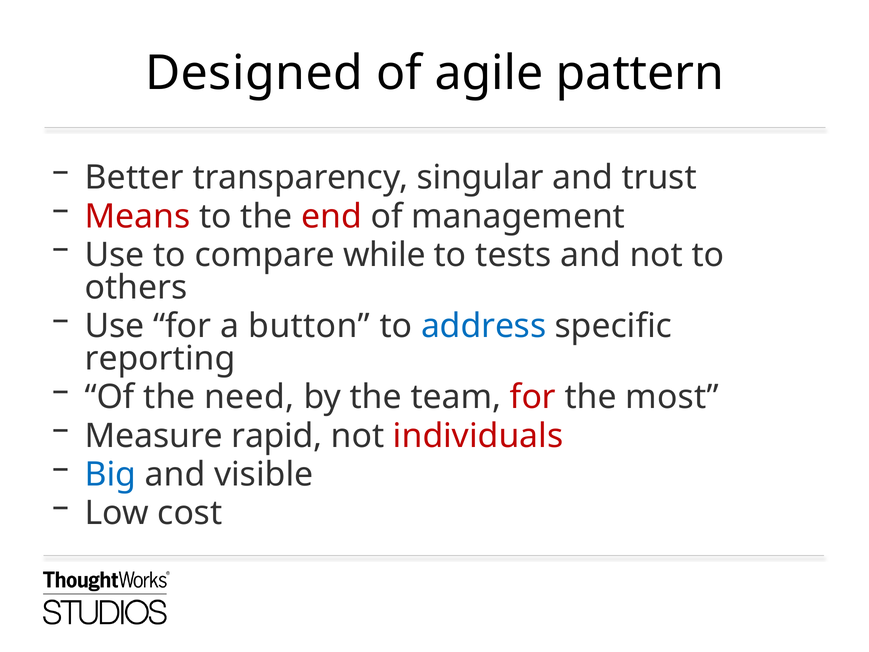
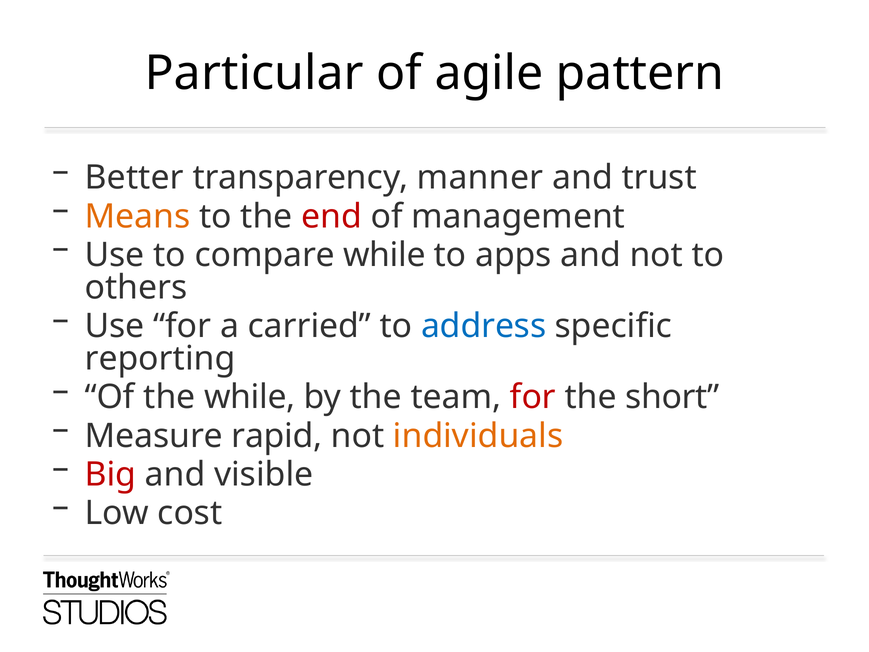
Designed: Designed -> Particular (254, 73)
singular: singular -> manner (480, 178)
Means colour: red -> orange (138, 216)
tests: tests -> apps (513, 255)
button: button -> carried (309, 326)
the need: need -> while (250, 397)
most: most -> short (672, 397)
individuals colour: red -> orange (478, 436)
Big colour: blue -> red (110, 474)
